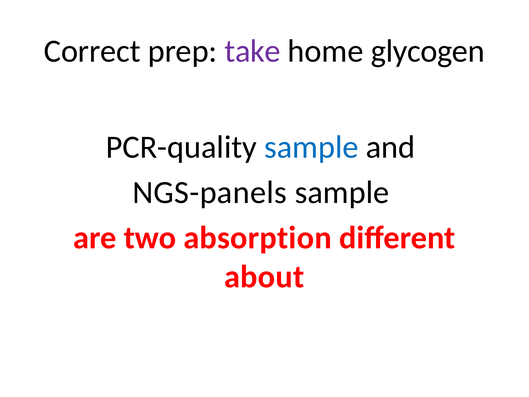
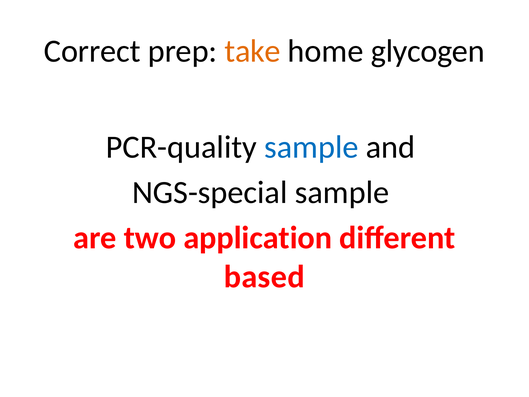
take colour: purple -> orange (253, 51)
NGS-panels: NGS-panels -> NGS-special (210, 192)
absorption: absorption -> application (258, 238)
about: about -> based (264, 277)
